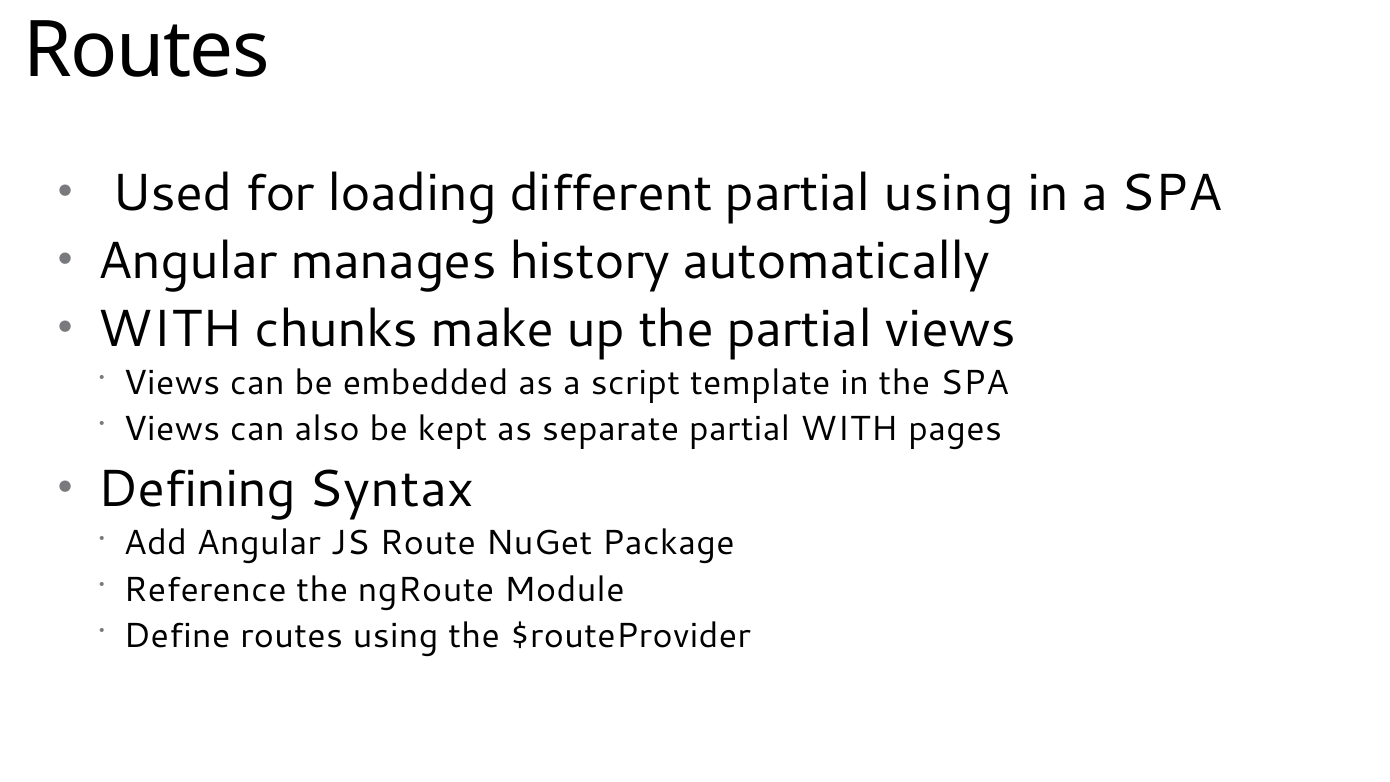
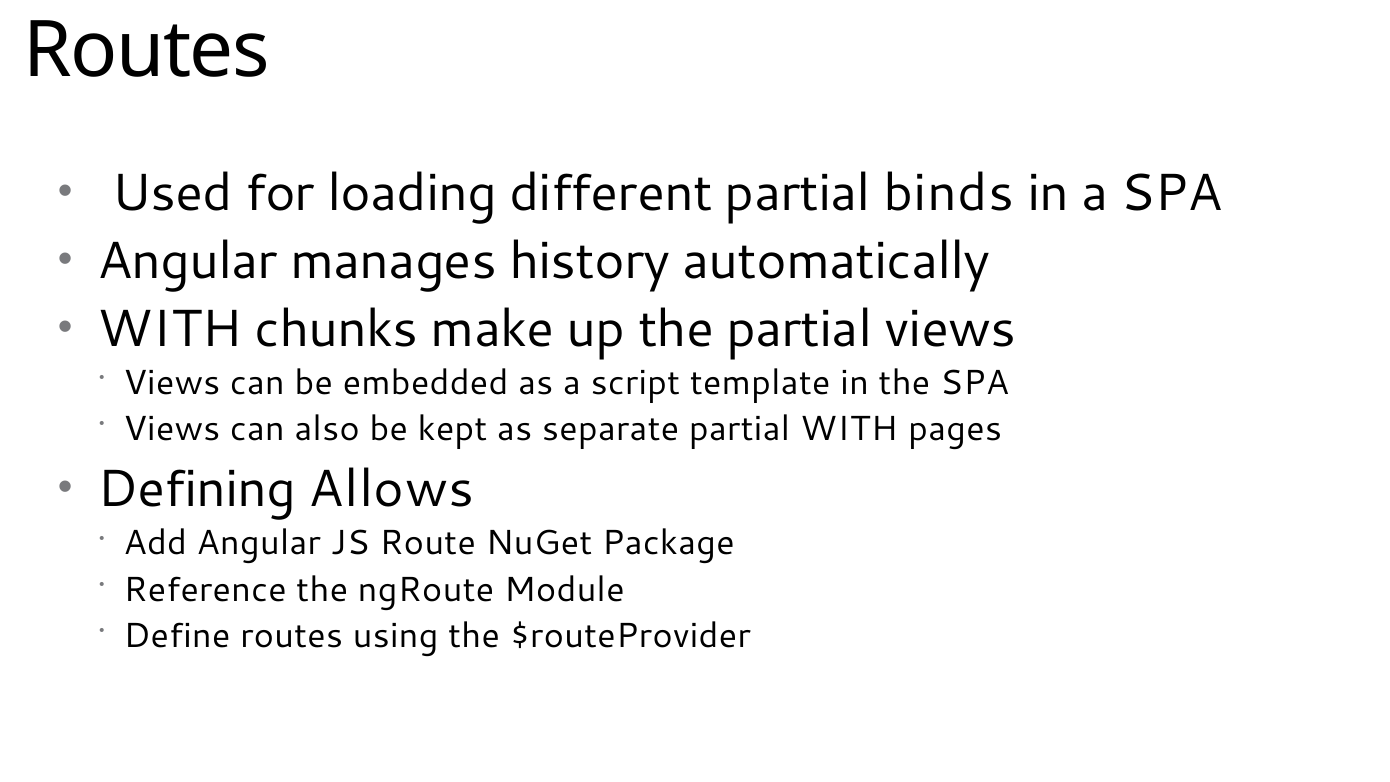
partial using: using -> binds (949, 193)
Syntax: Syntax -> Allows (392, 489)
